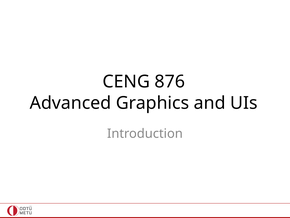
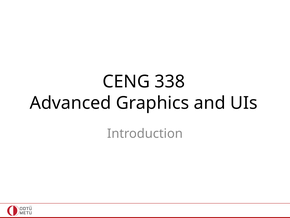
876: 876 -> 338 (170, 81)
